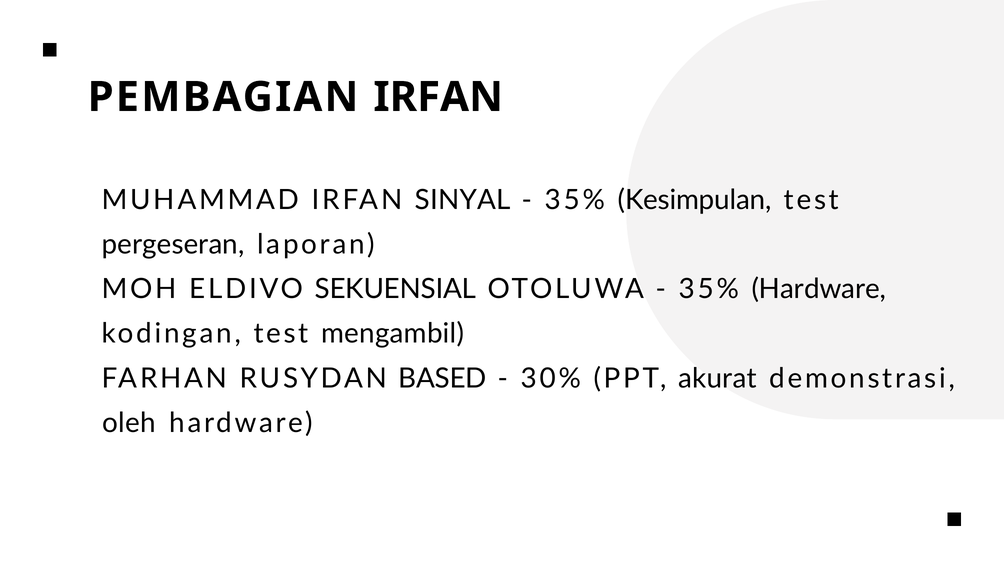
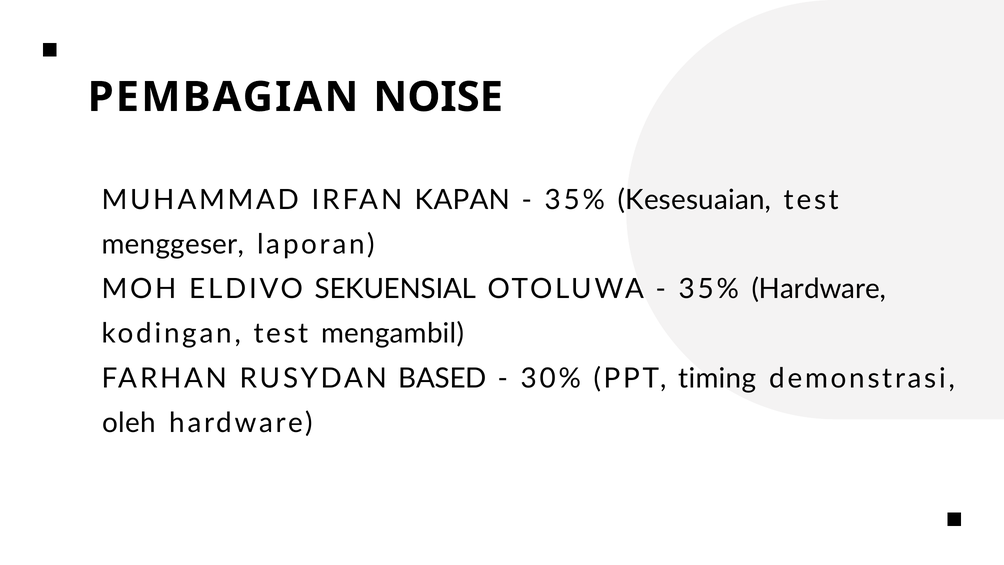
PEMBAGIAN IRFAN: IRFAN -> NOISE (438, 97)
SINYAL: SINYAL -> KAPAN (463, 200)
Kesimpulan: Kesimpulan -> Kesesuaian (694, 200)
pergeseran: pergeseran -> menggeser (173, 244)
akurat: akurat -> timing (717, 378)
